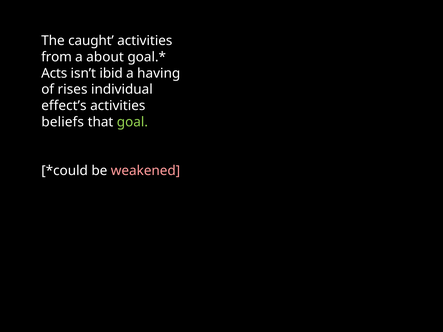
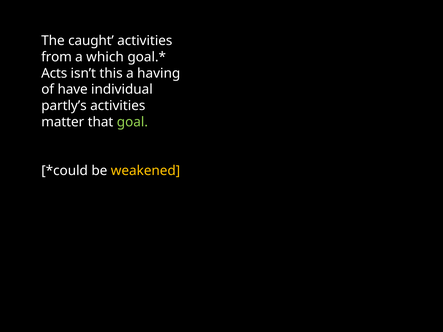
about: about -> which (105, 57)
ibid: ibid -> this (111, 73)
rises: rises -> have (73, 90)
effect’s: effect’s -> partly’s (64, 106)
beliefs: beliefs -> matter (63, 122)
weakened colour: pink -> yellow (146, 171)
